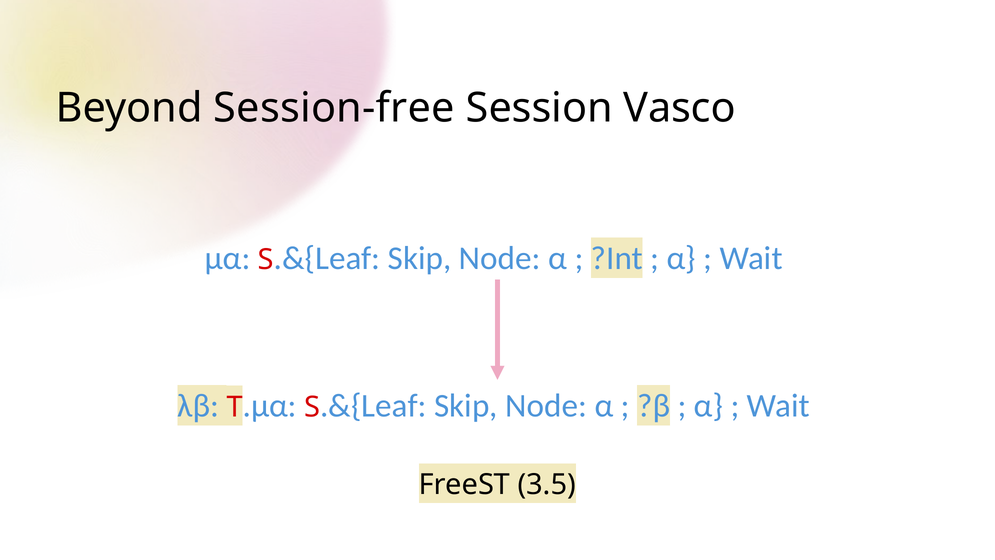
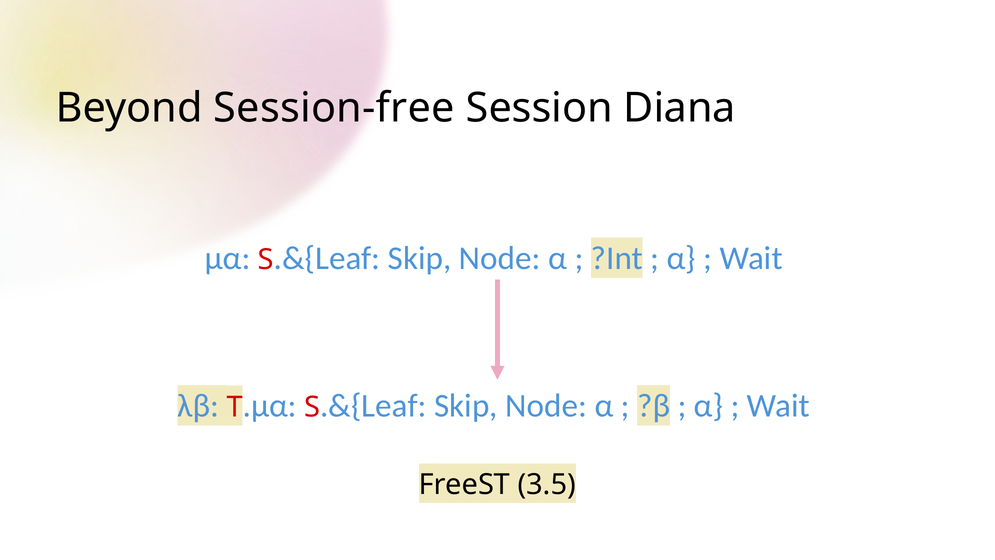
Vasco: Vasco -> Diana (680, 108)
